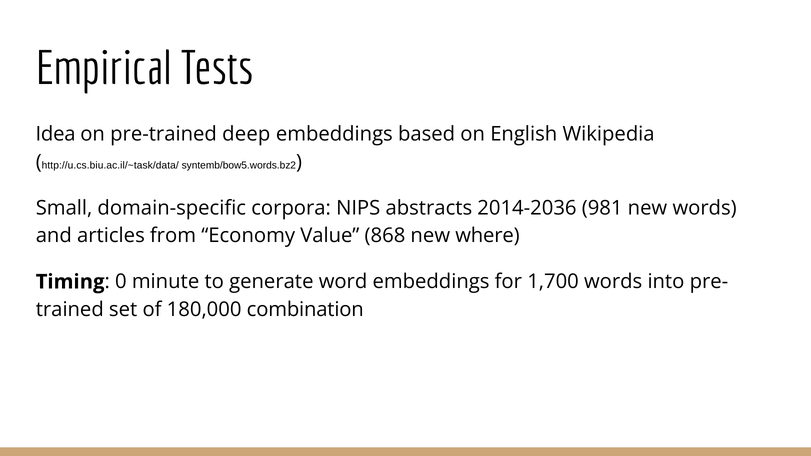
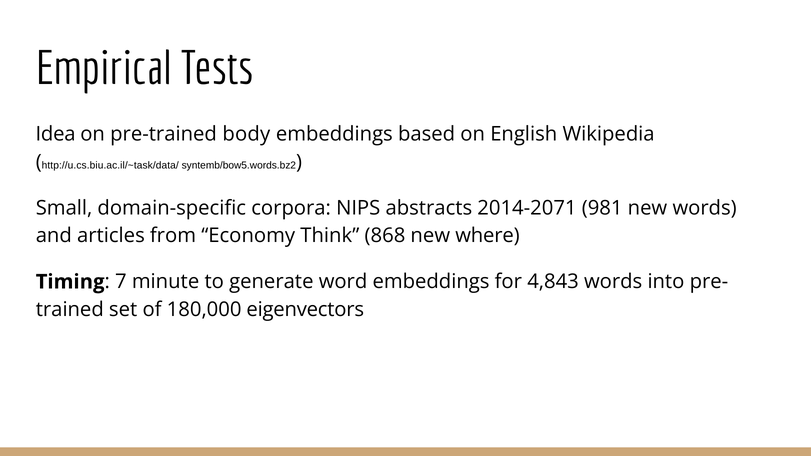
deep: deep -> body (246, 134)
2014-2036: 2014-2036 -> 2014-2071 (527, 208)
Value: Value -> Think (330, 236)
0: 0 -> 7 (121, 282)
1,700: 1,700 -> 4,843 (553, 282)
combination: combination -> eigenvectors (305, 310)
